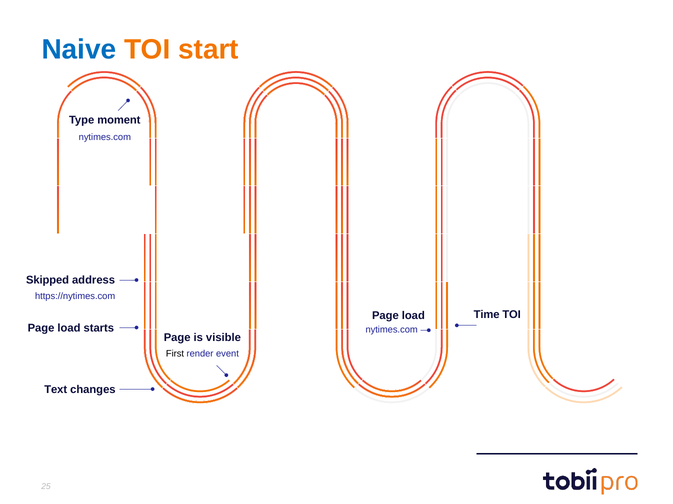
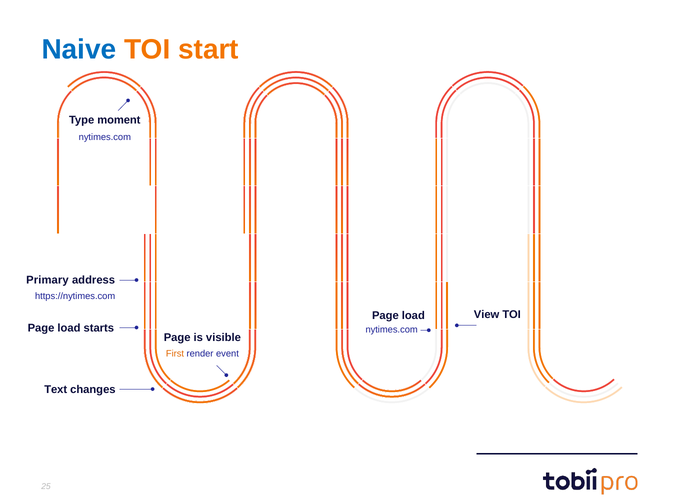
Skipped: Skipped -> Primary (47, 280)
Time: Time -> View (487, 315)
First colour: black -> orange (175, 354)
